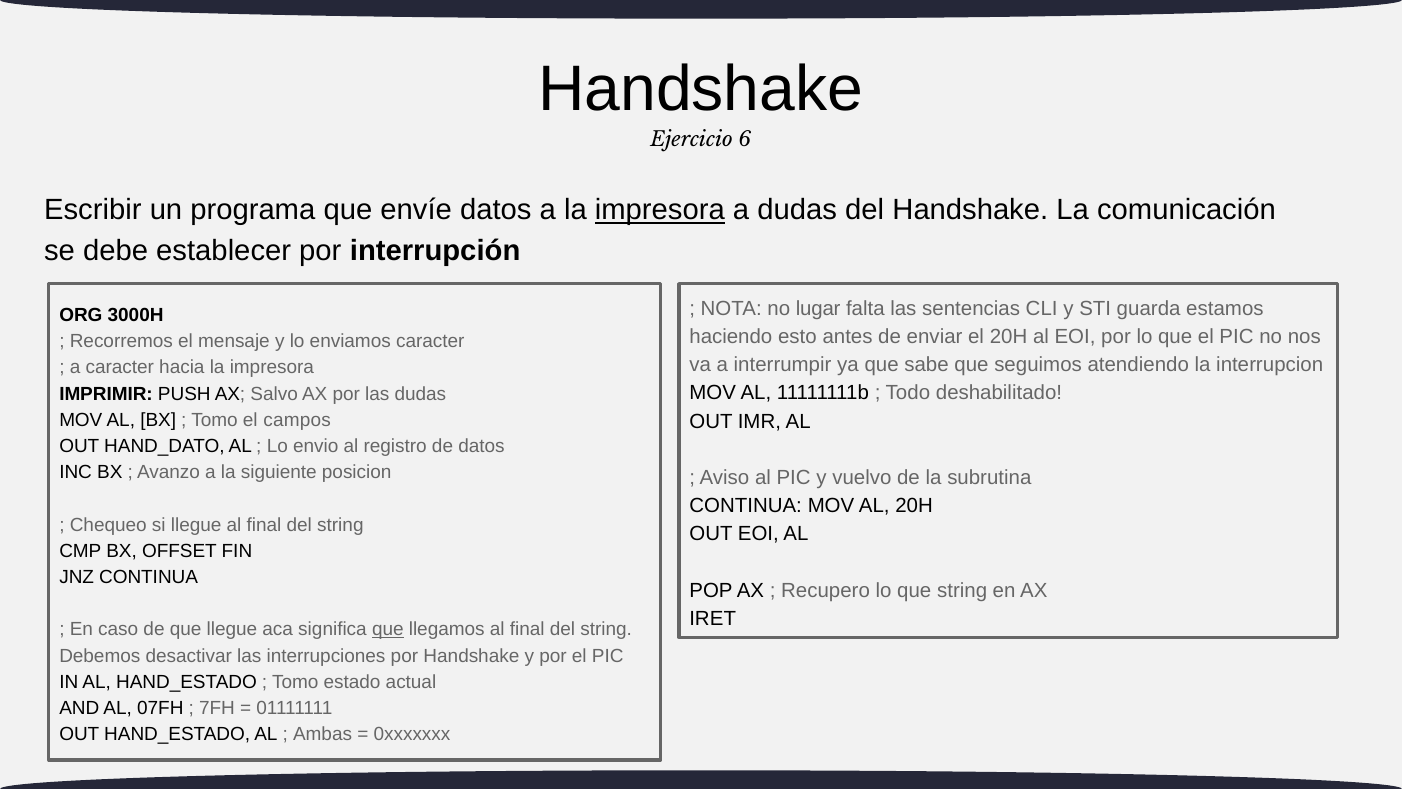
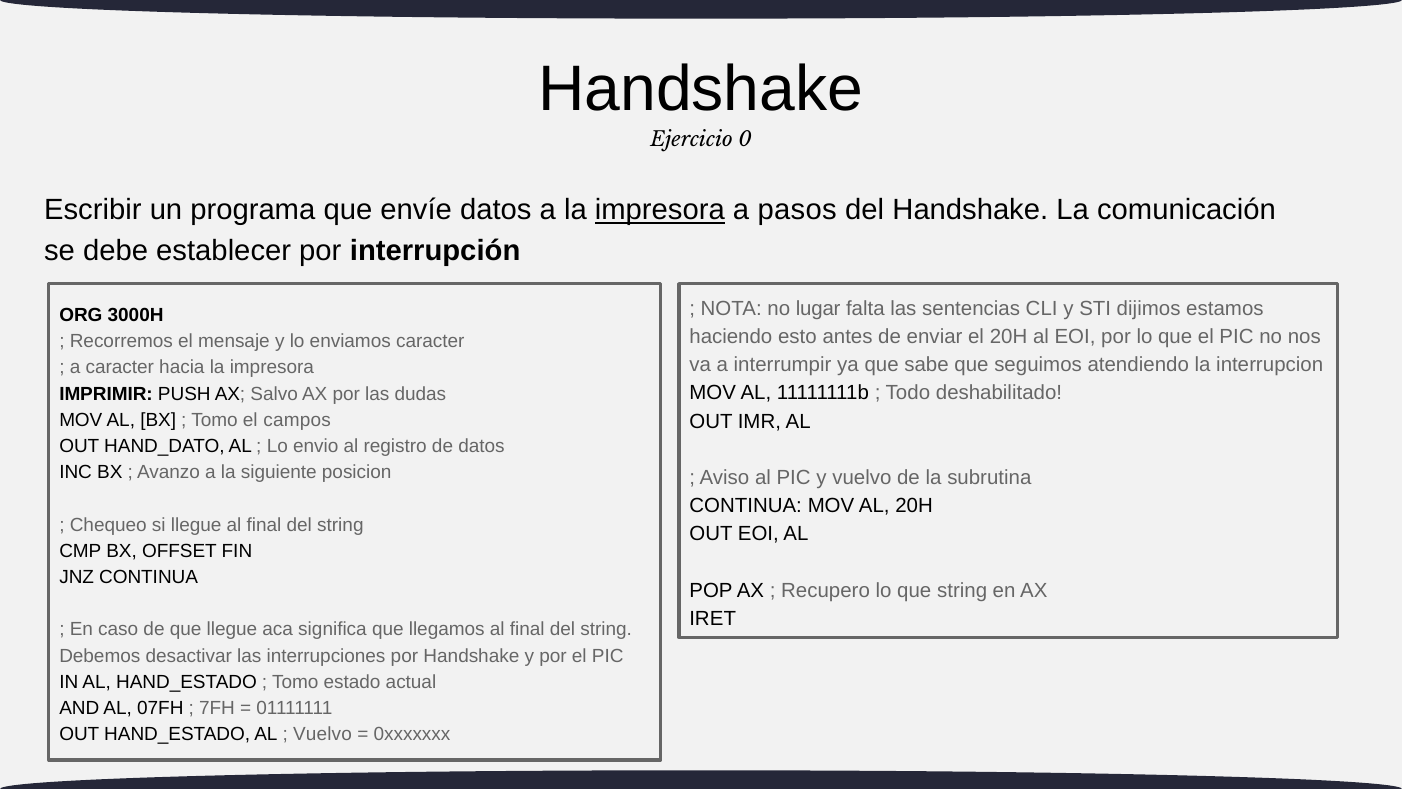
6: 6 -> 0 (745, 140)
a dudas: dudas -> pasos (797, 210)
guarda: guarda -> dijimos (1149, 308)
que underline: present -> none (388, 629)
Ambas: Ambas -> Vuelvo (322, 734)
